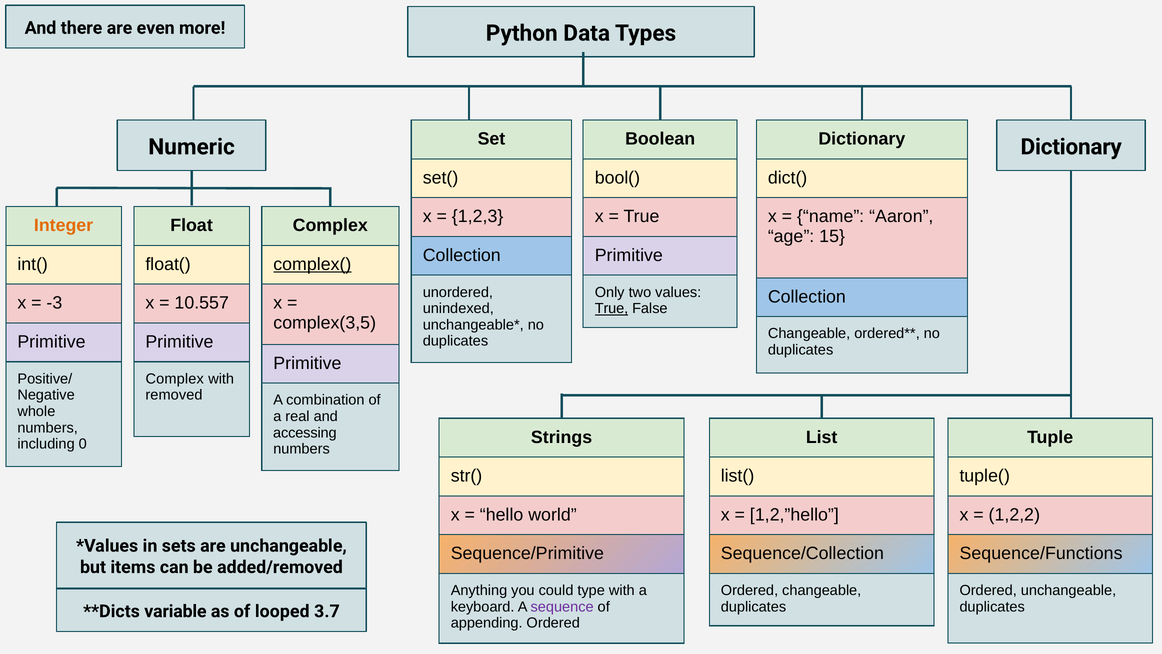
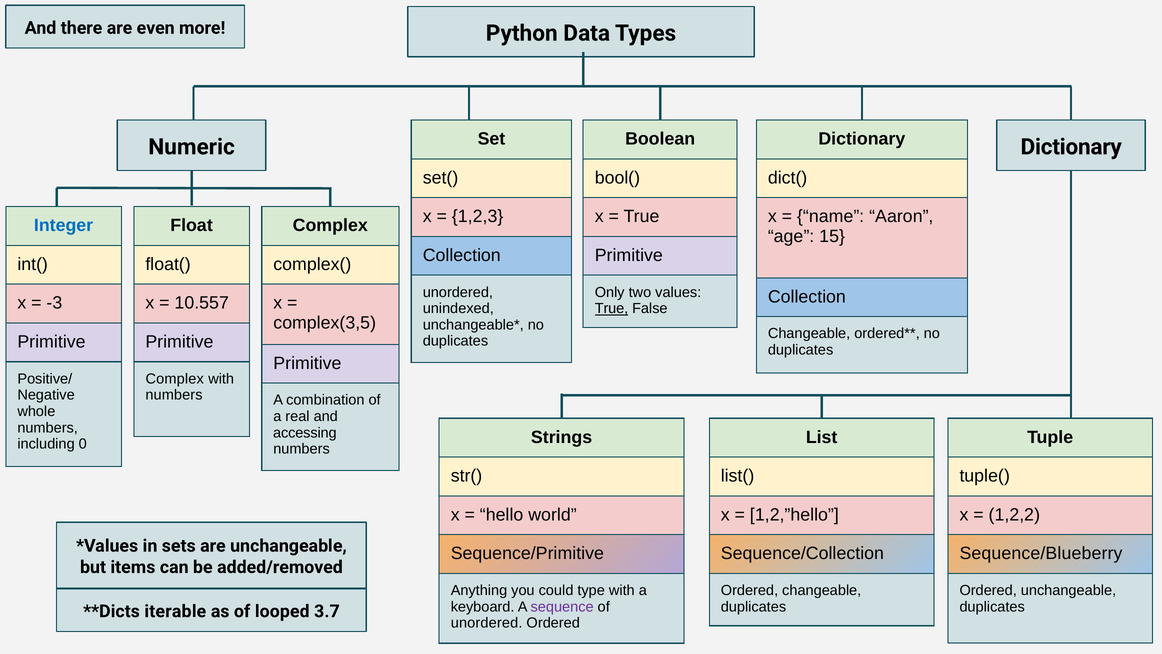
Integer colour: orange -> blue (64, 225)
complex( underline: present -> none (312, 264)
removed: removed -> numbers (174, 395)
Sequence/Functions: Sequence/Functions -> Sequence/Blueberry (1041, 553)
variable: variable -> iterable (175, 611)
appending: appending -> unordered (487, 623)
